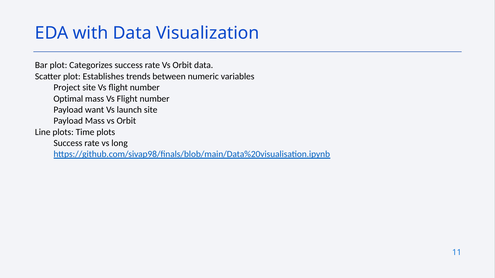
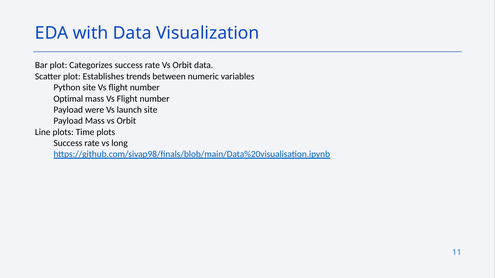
Project: Project -> Python (67, 88)
want: want -> were (95, 110)
